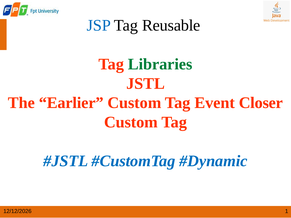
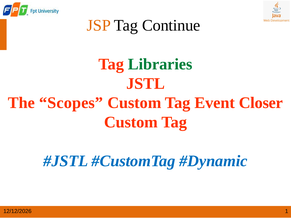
JSP colour: blue -> orange (99, 25)
Reusable: Reusable -> Continue (171, 25)
Earlier: Earlier -> Scopes (71, 103)
